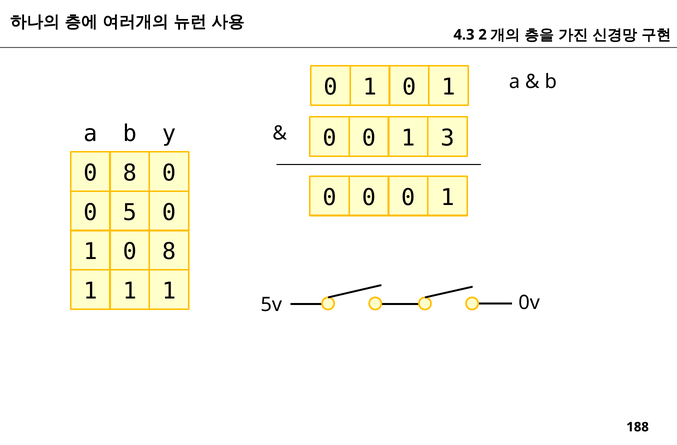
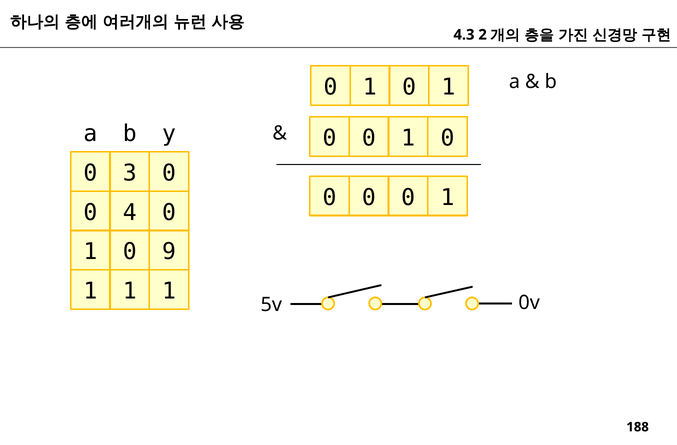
0 0 1 3: 3 -> 0 (448, 138)
8: 8 -> 3 (130, 173)
5: 5 -> 4 (130, 212)
1 0 8: 8 -> 9 (169, 252)
